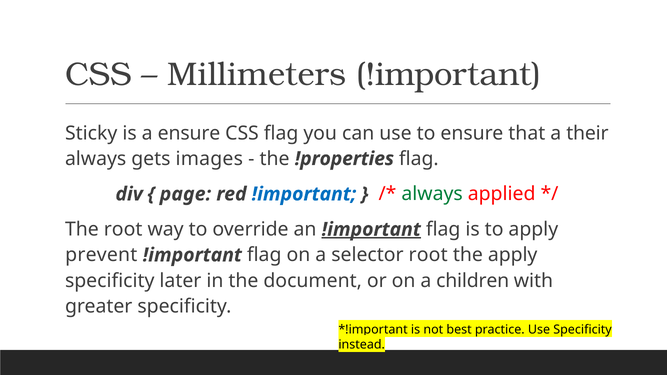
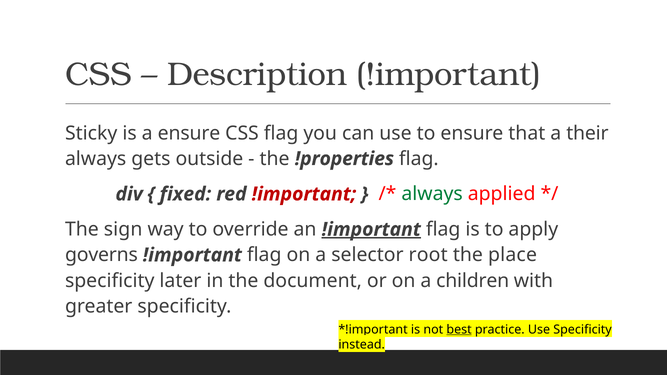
Millimeters: Millimeters -> Description (257, 75)
images: images -> outside (209, 159)
page: page -> fixed (185, 194)
!important colour: blue -> red (304, 194)
The root: root -> sign (123, 229)
prevent: prevent -> governs (101, 255)
the apply: apply -> place (513, 255)
best underline: none -> present (459, 330)
